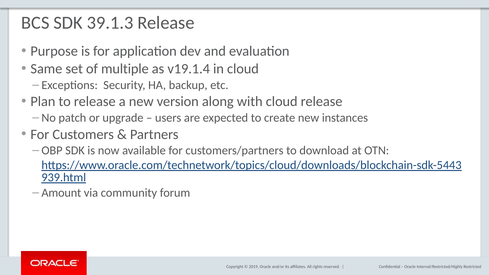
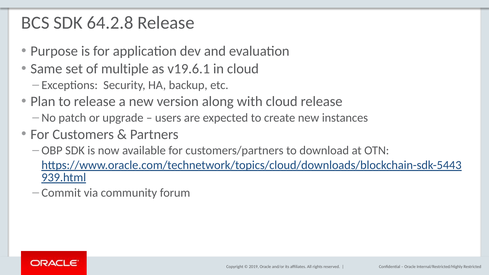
39.1.3: 39.1.3 -> 64.2.8 (110, 23)
v19.1.4: v19.1.4 -> v19.6.1 (189, 69)
Amount: Amount -> Commit (61, 193)
